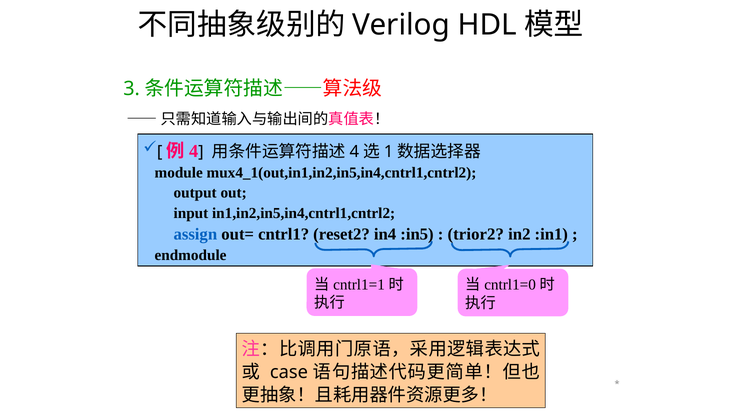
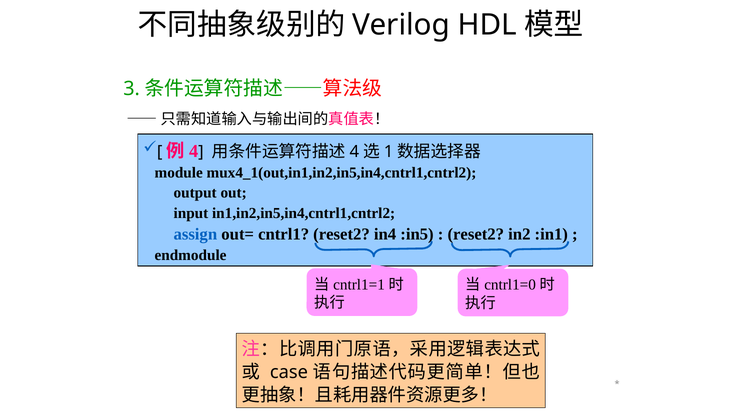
trior2: trior2 -> reset2 (476, 234)
